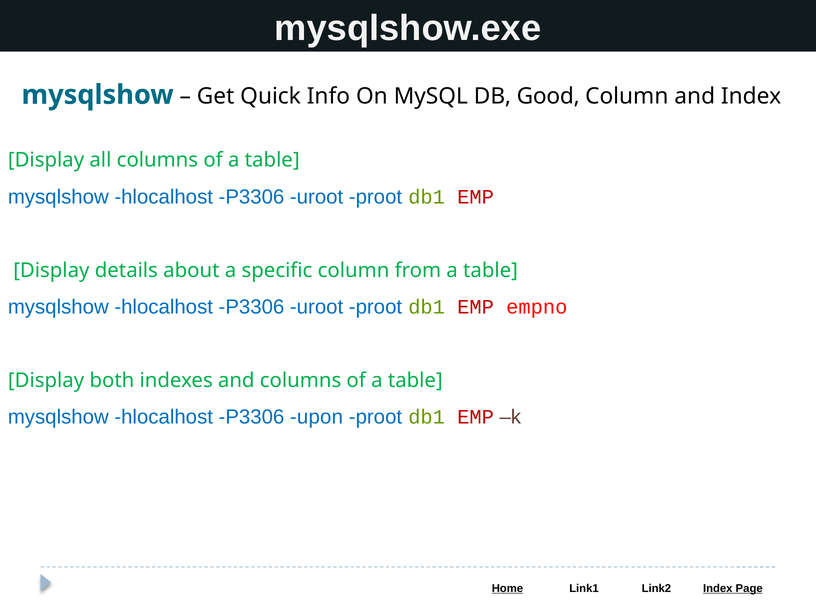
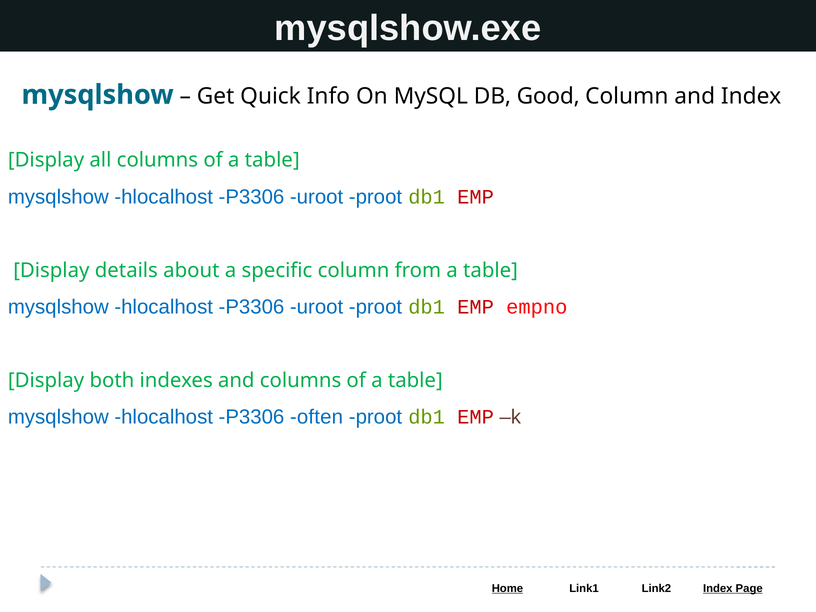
upon: upon -> often (316, 417)
